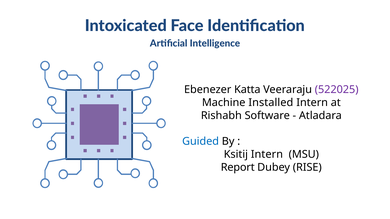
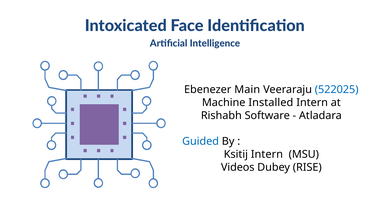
Katta: Katta -> Main (247, 90)
522025 colour: purple -> blue (337, 90)
Report: Report -> Videos (238, 168)
